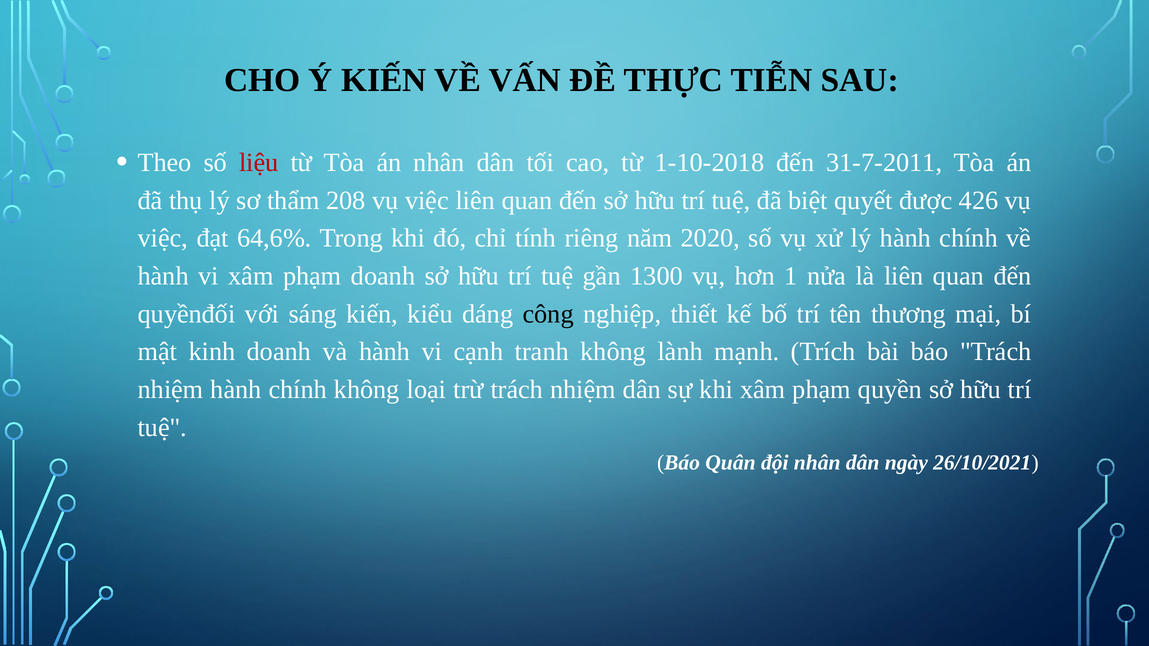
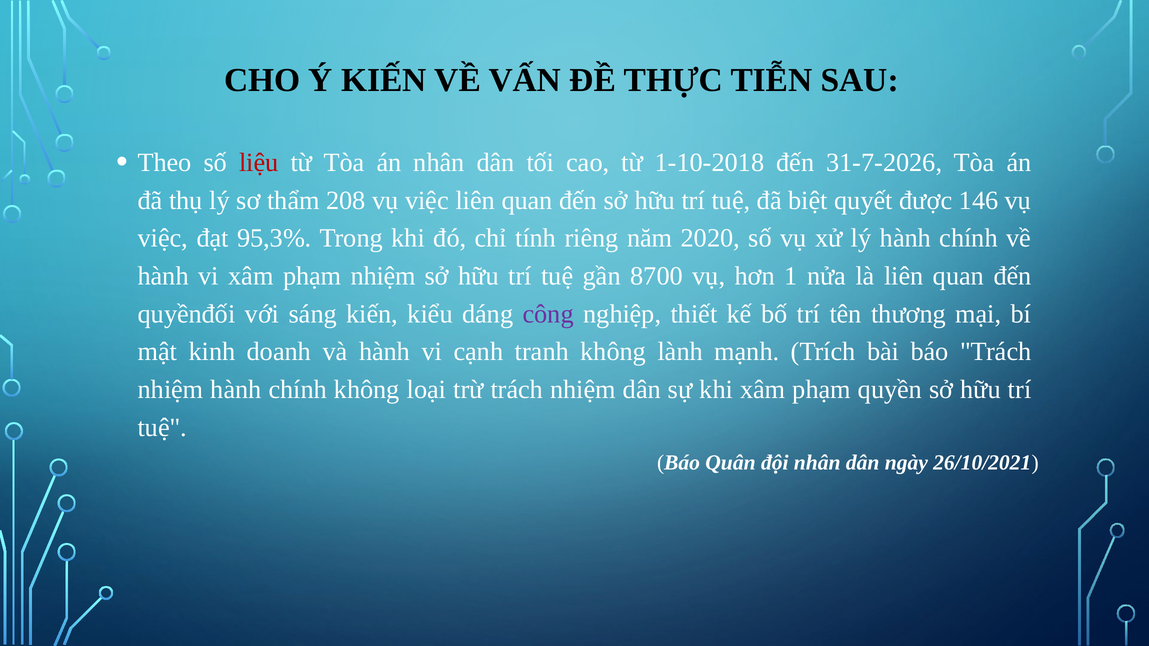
31-7-2011: 31-7-2011 -> 31-7-2026 (884, 163)
426: 426 -> 146 (979, 200)
64,6%: 64,6% -> 95,3% (274, 238)
phạm doanh: doanh -> nhiệm (383, 276)
1300: 1300 -> 8700 (657, 276)
công colour: black -> purple (548, 314)
